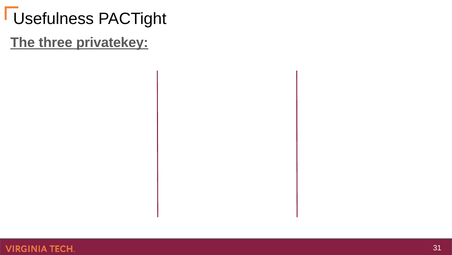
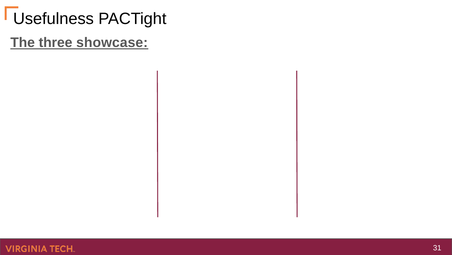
privatekey: privatekey -> showcase (112, 43)
